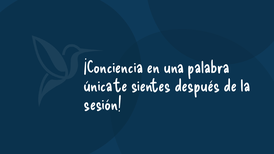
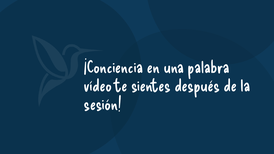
única: única -> vídeo (98, 86)
